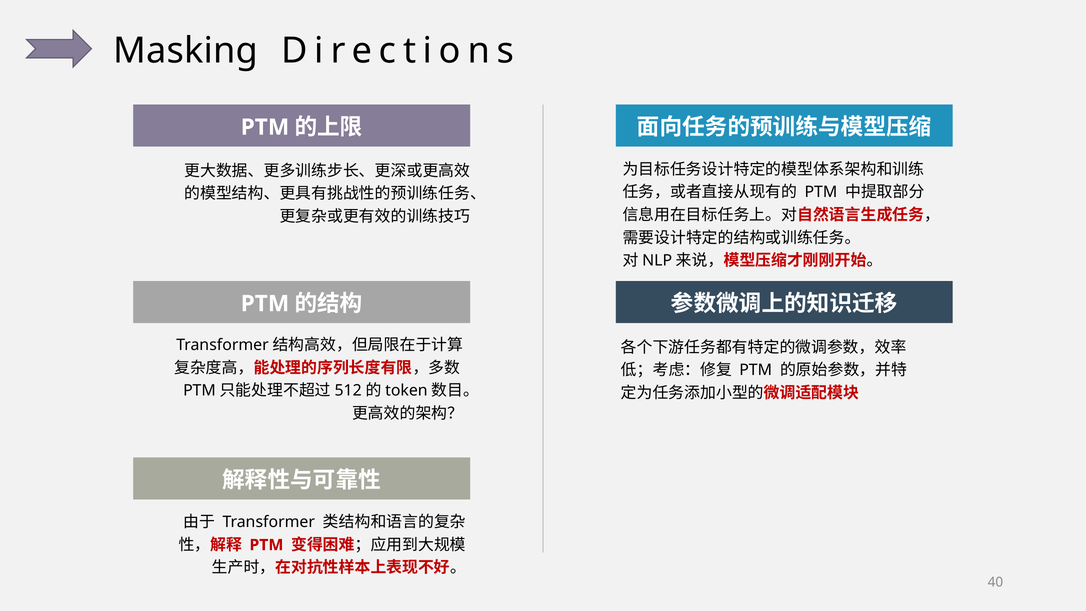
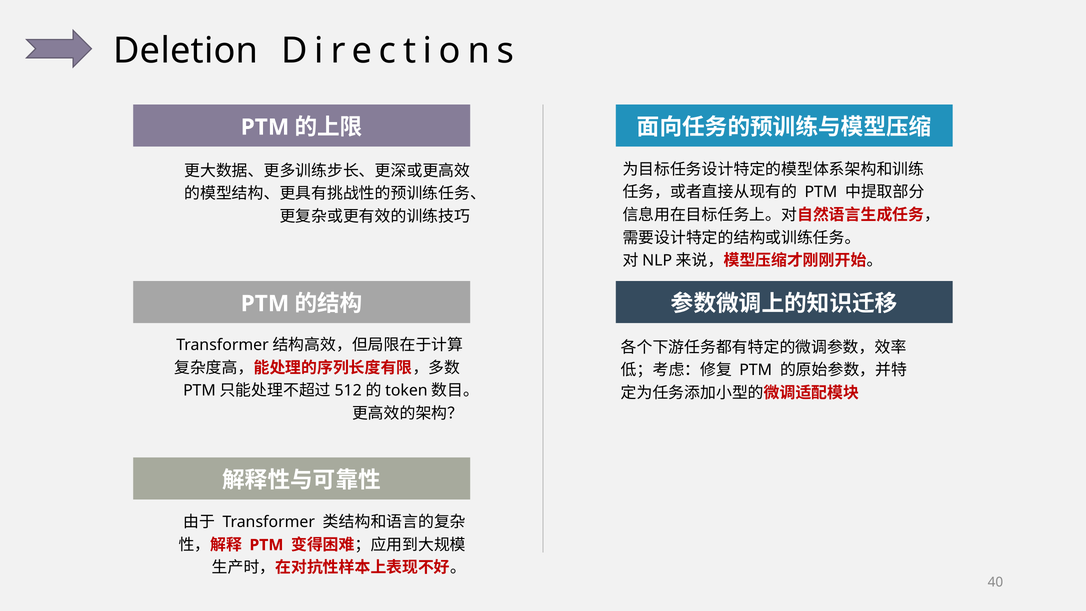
Masking: Masking -> Deletion (186, 51)
